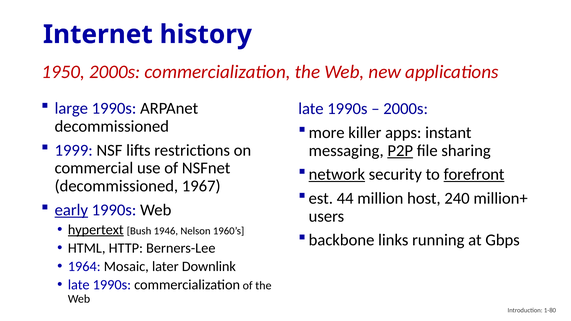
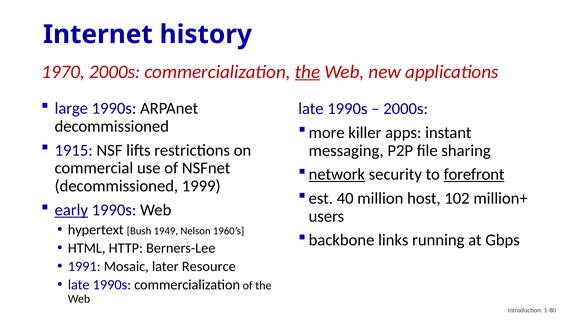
1950: 1950 -> 1970 (63, 72)
the underline: none -> present (307, 72)
1999: 1999 -> 1915 (74, 150)
P2P underline: present -> none (400, 151)
1967: 1967 -> 1999 (201, 186)
44: 44 -> 40 (345, 198)
240: 240 -> 102 (457, 198)
hypertext underline: present -> none (96, 230)
1946: 1946 -> 1949 (166, 231)
1964: 1964 -> 1991 (84, 267)
Downlink: Downlink -> Resource (209, 267)
